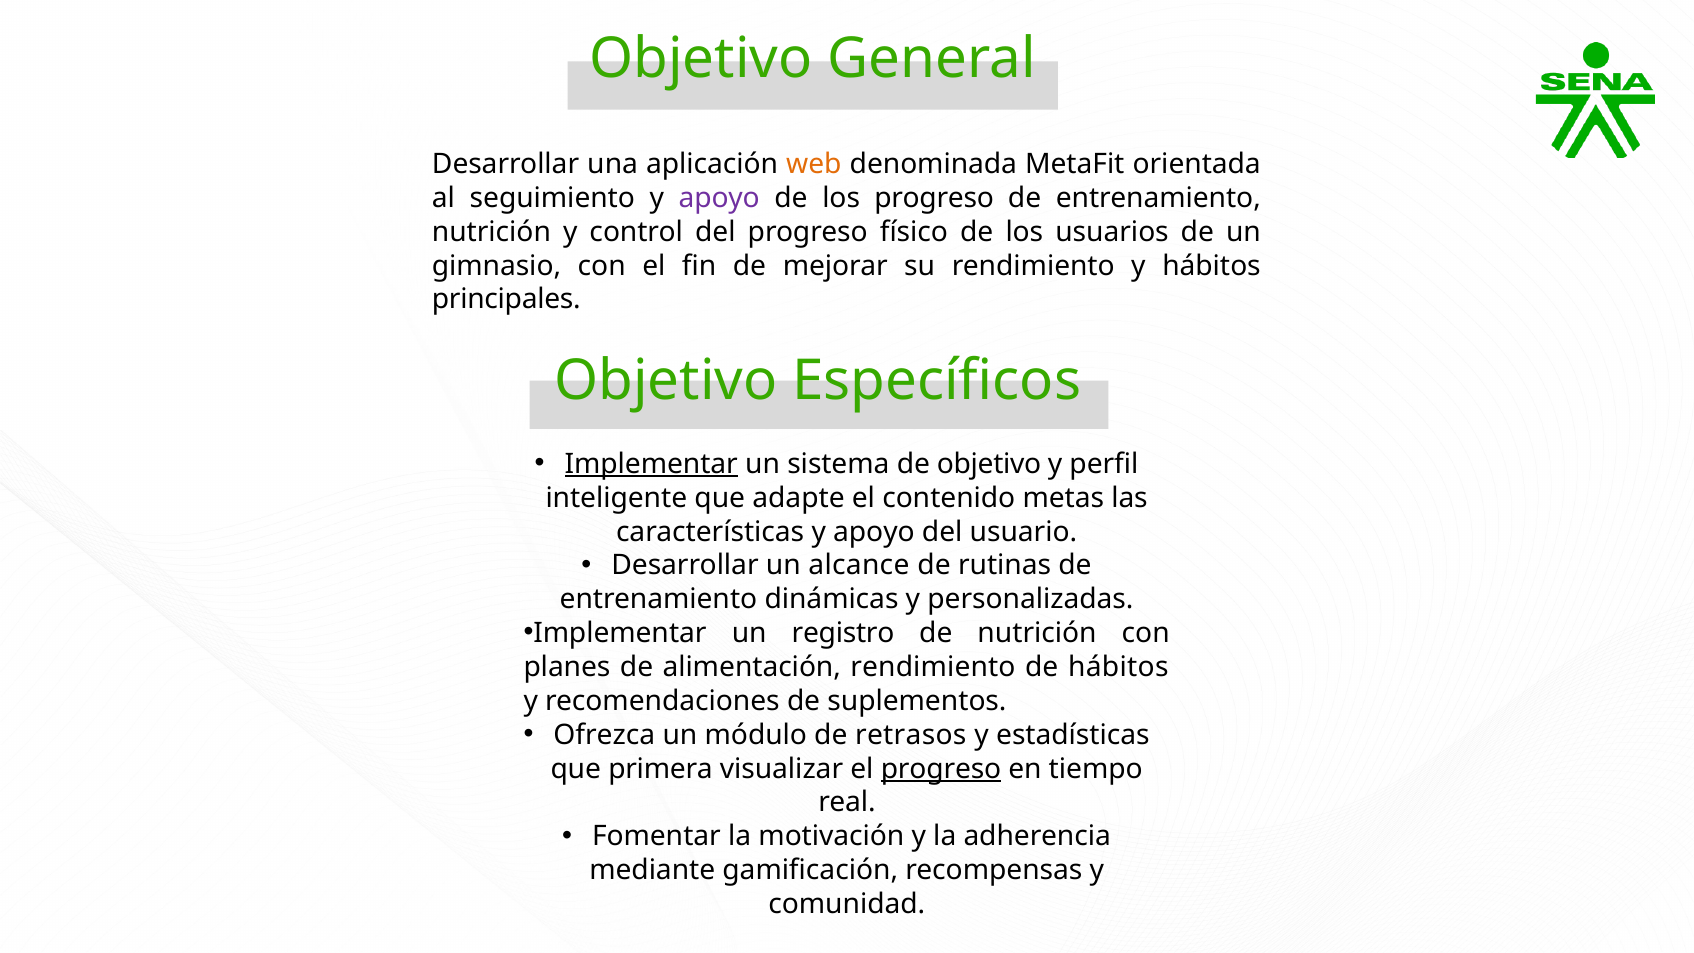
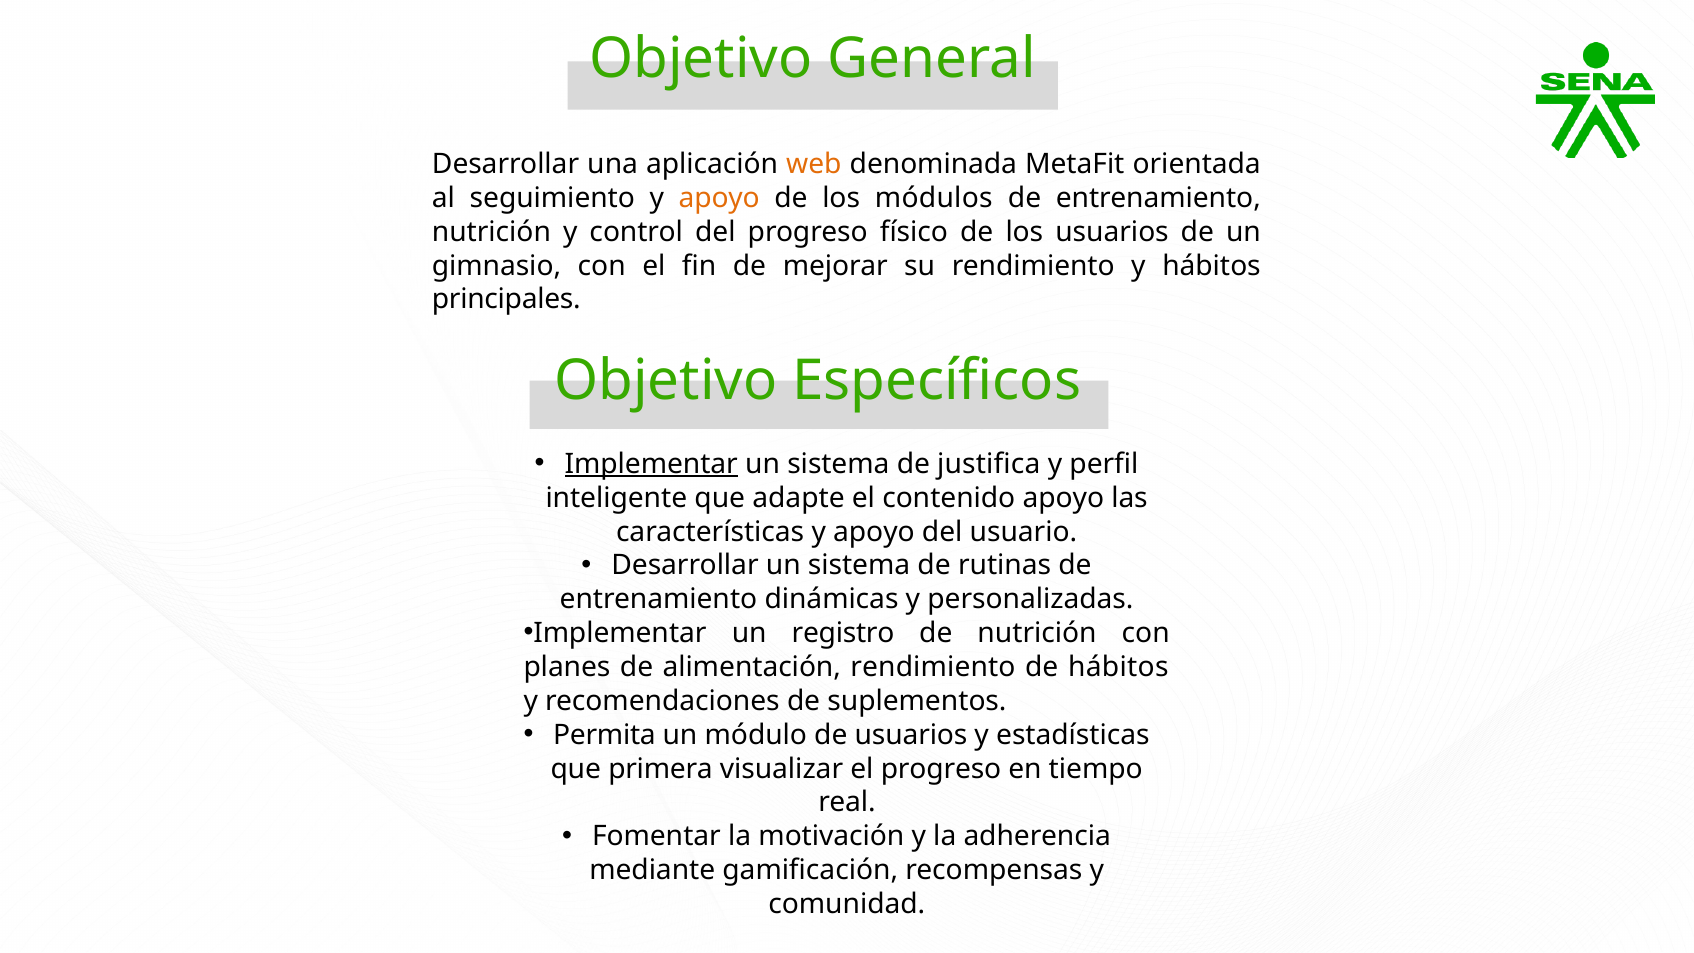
apoyo colour: purple -> orange (719, 198)
los progreso: progreso -> módulos (934, 198)
de objetivo: objetivo -> justifica (989, 464)
contenido metas: metas -> apoyo (1063, 498)
Desarrollar un alcance: alcance -> sistema (859, 566)
Ofrezca: Ofrezca -> Permita (604, 735)
de retrasos: retrasos -> usuarios (911, 735)
progreso underline: present -> none (941, 769)
